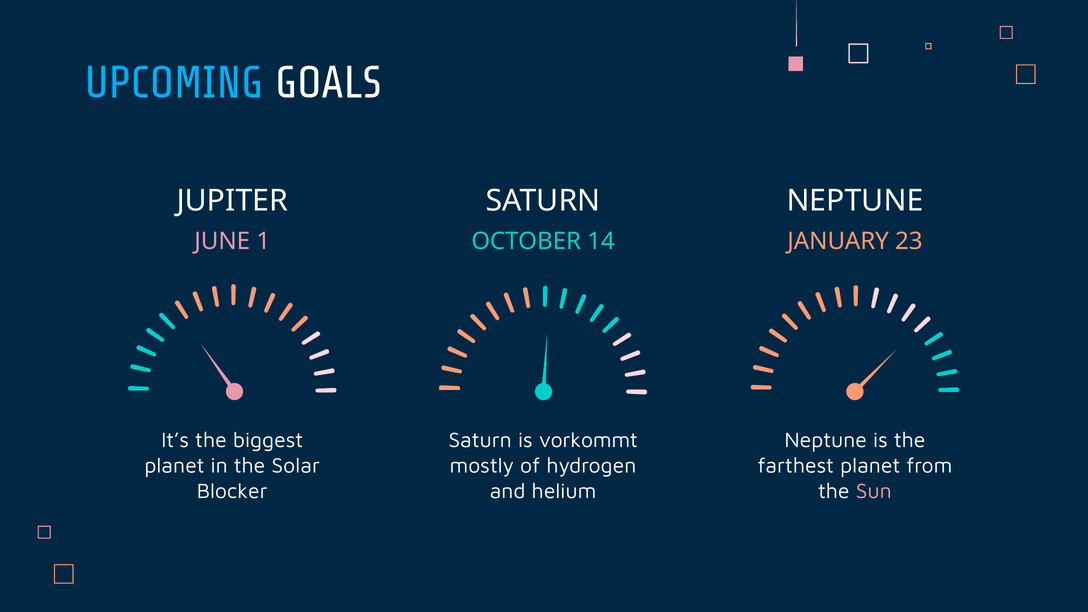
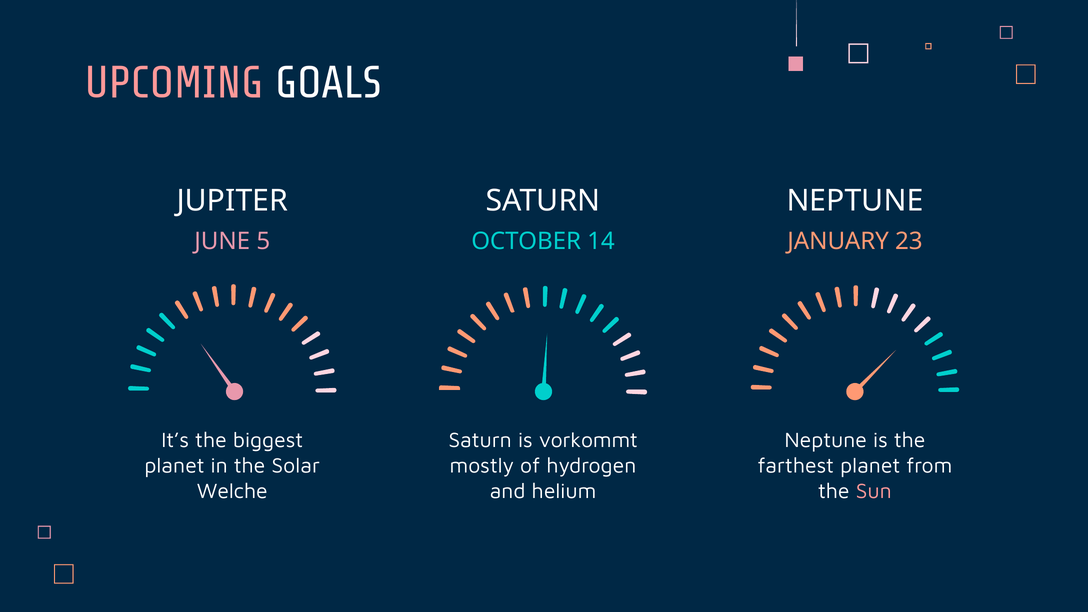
UPCOMING colour: light blue -> pink (174, 83)
1: 1 -> 5 (263, 241)
Blocker: Blocker -> Welche (232, 491)
